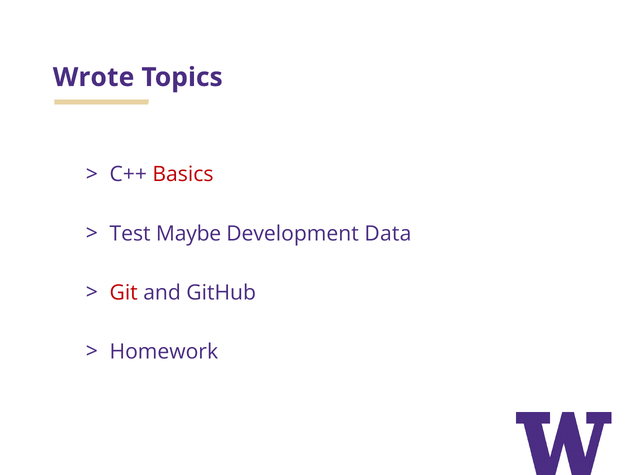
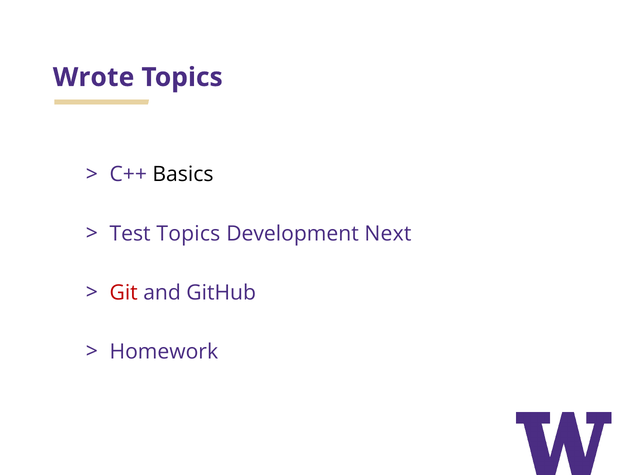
Basics colour: red -> black (183, 175)
Test Maybe: Maybe -> Topics (188, 234)
Data: Data -> Next (388, 234)
